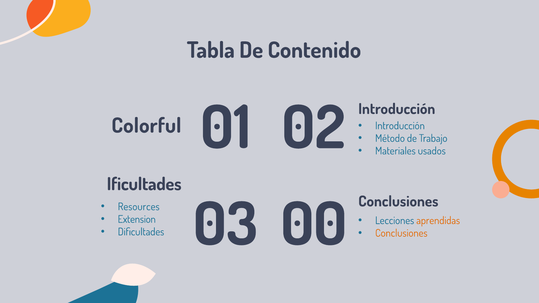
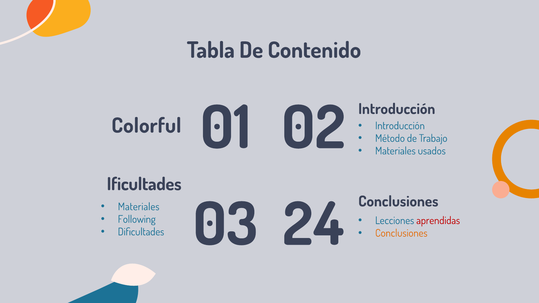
Resources: Resources -> Materiales (139, 207)
Extension: Extension -> Following (137, 219)
aprendidas colour: orange -> red (438, 221)
00: 00 -> 24 (313, 225)
